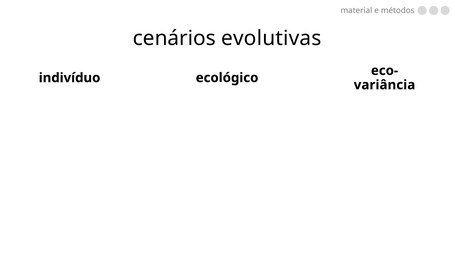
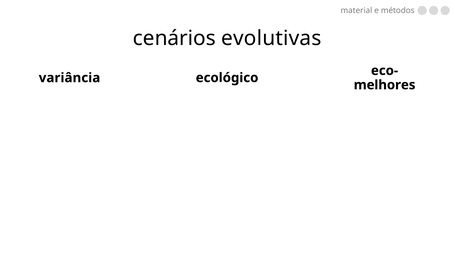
indivíduo: indivíduo -> variância (70, 78)
variância: variância -> melhores (385, 85)
